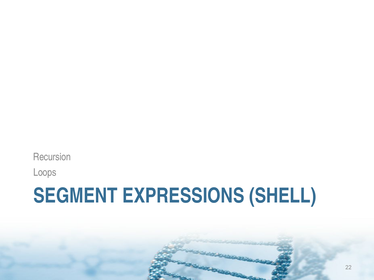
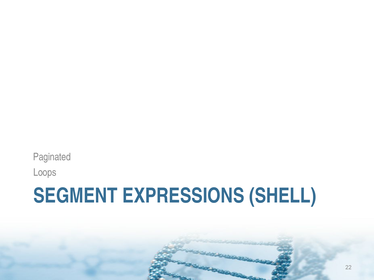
Recursion: Recursion -> Paginated (52, 157)
